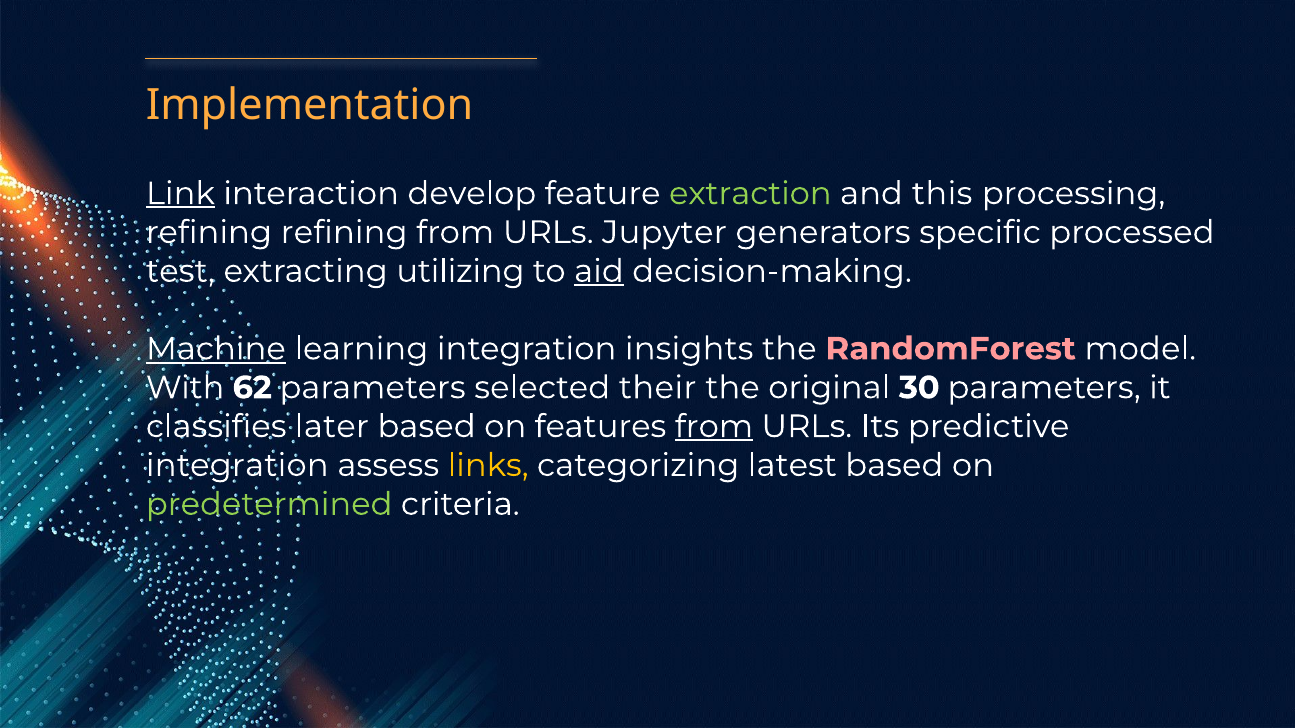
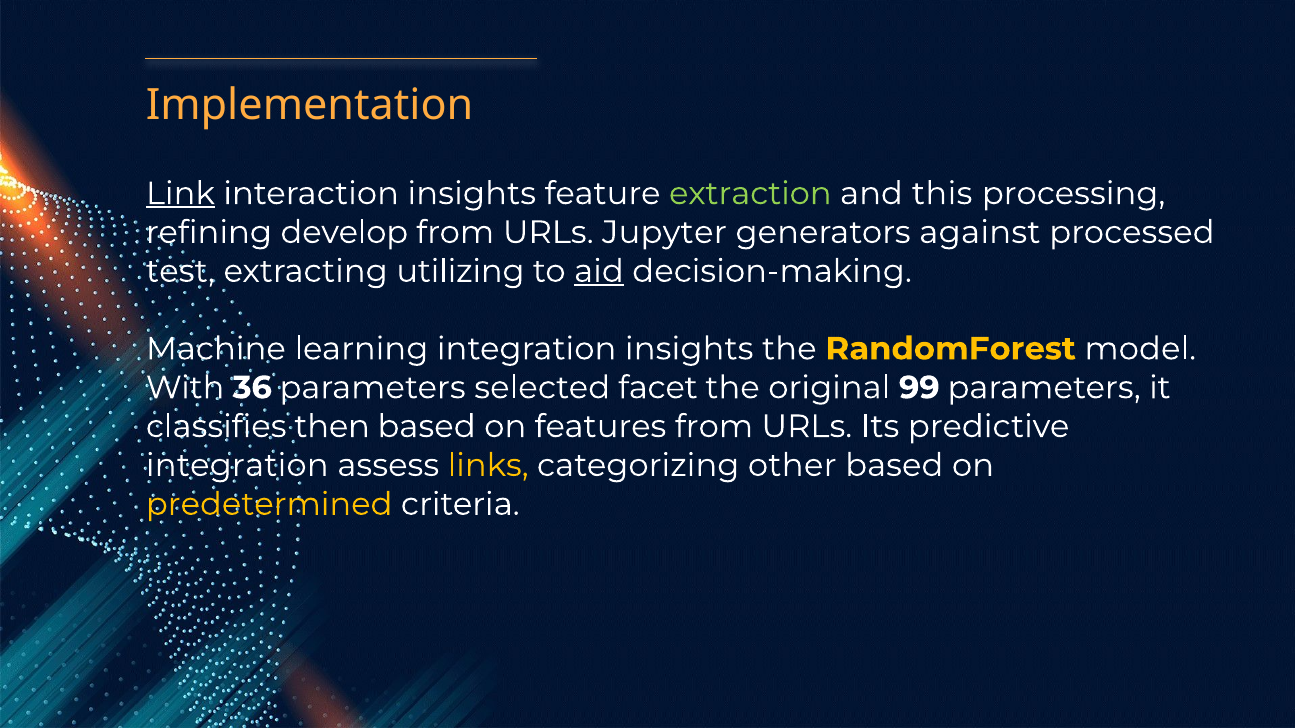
interaction develop: develop -> insights (472, 194)
refining refining: refining -> develop (344, 232)
specific: specific -> against (980, 232)
Machine underline: present -> none (216, 349)
RandomForest colour: pink -> yellow (951, 349)
62: 62 -> 36 (252, 388)
their: their -> facet (658, 388)
30: 30 -> 99 (919, 388)
later: later -> then (332, 427)
from underline: present -> none (714, 427)
latest: latest -> other (792, 466)
predetermined colour: light green -> yellow (269, 504)
